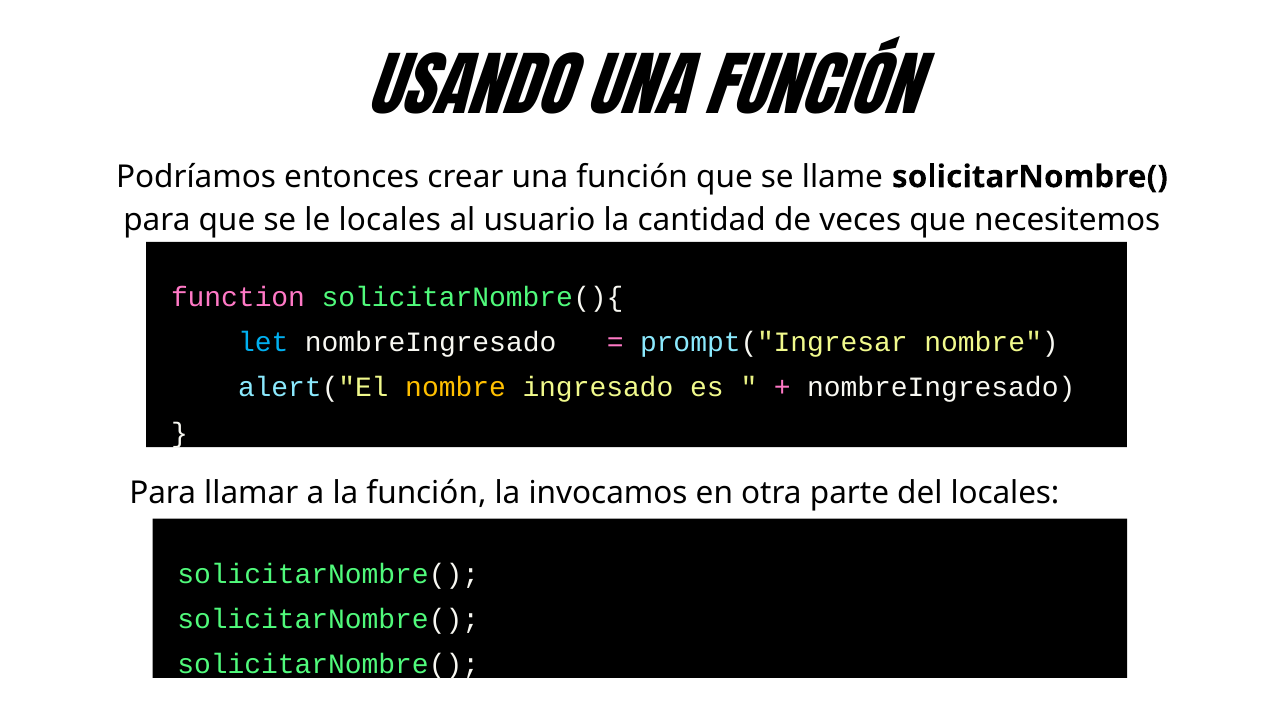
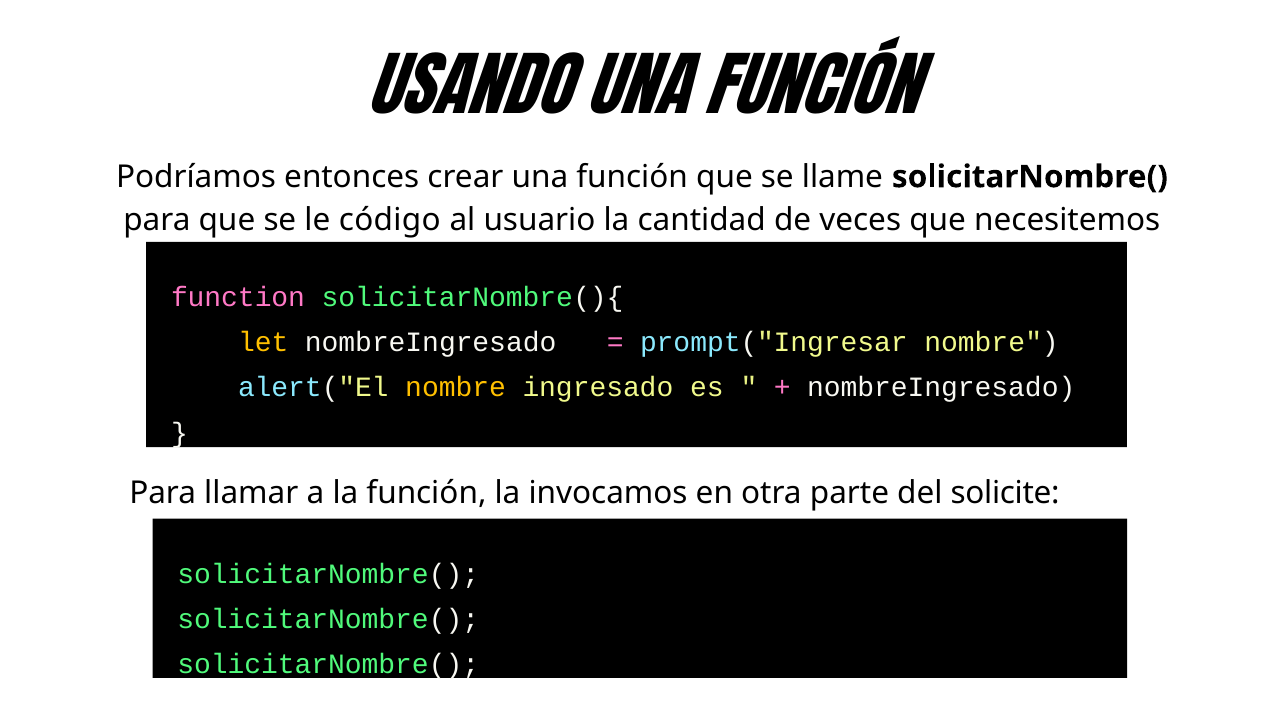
le locales: locales -> código (390, 220)
let colour: light blue -> yellow (263, 343)
del locales: locales -> solicite (1005, 494)
